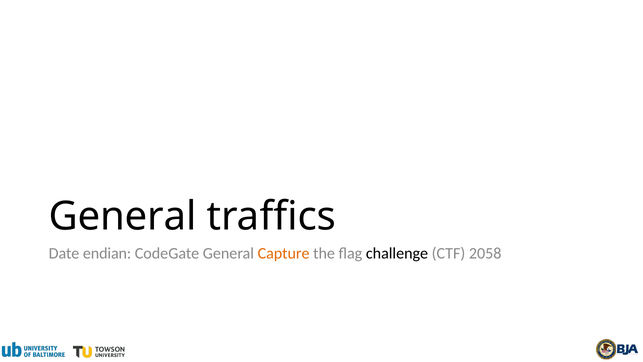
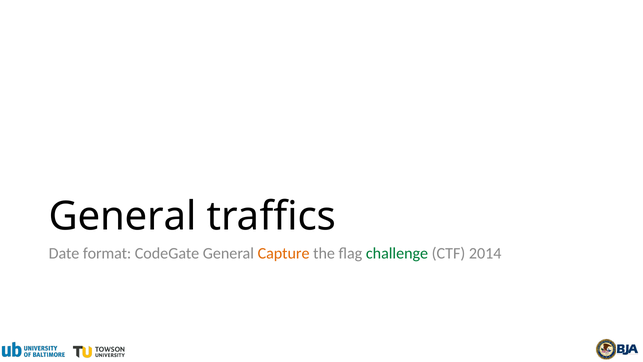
endian: endian -> format (107, 253)
challenge colour: black -> green (397, 253)
2058: 2058 -> 2014 (485, 253)
